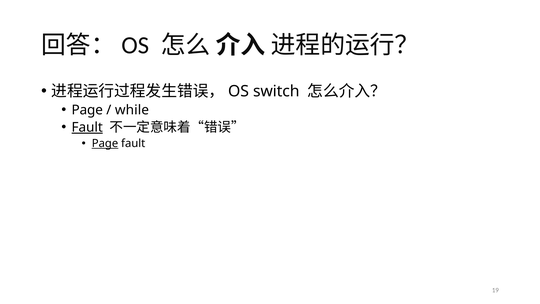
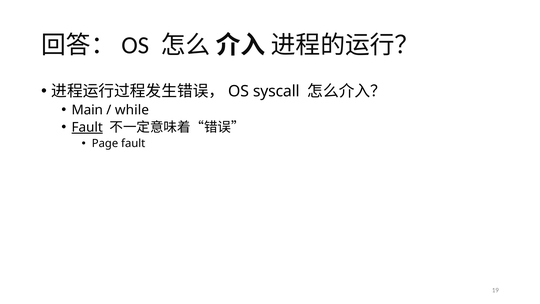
switch: switch -> syscall (276, 91)
Page: Page -> Main (87, 110)
Page underline: present -> none (105, 143)
